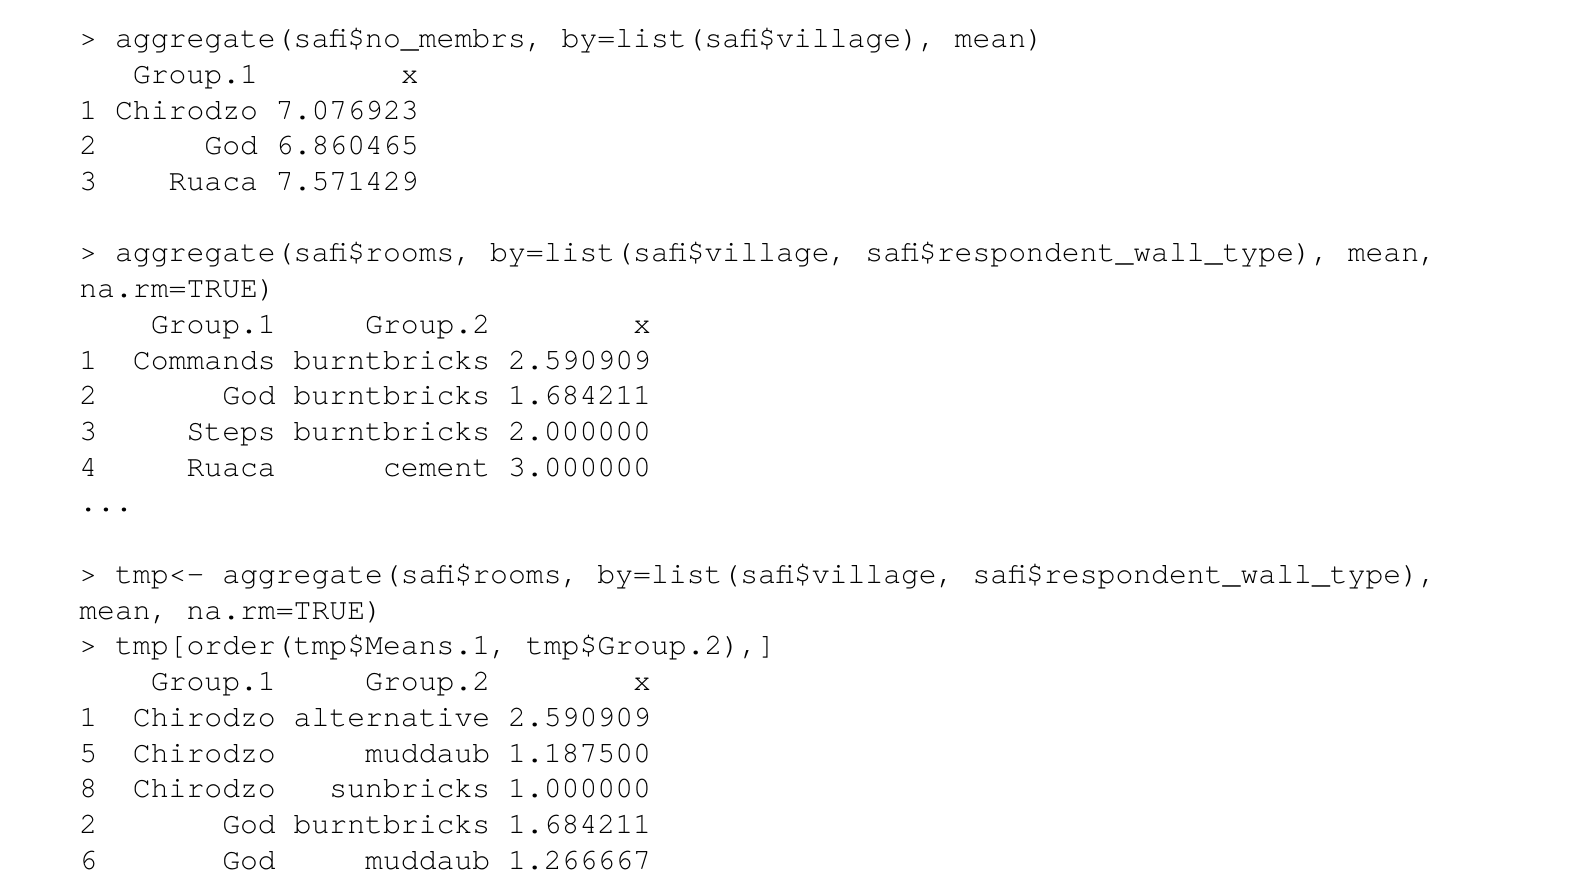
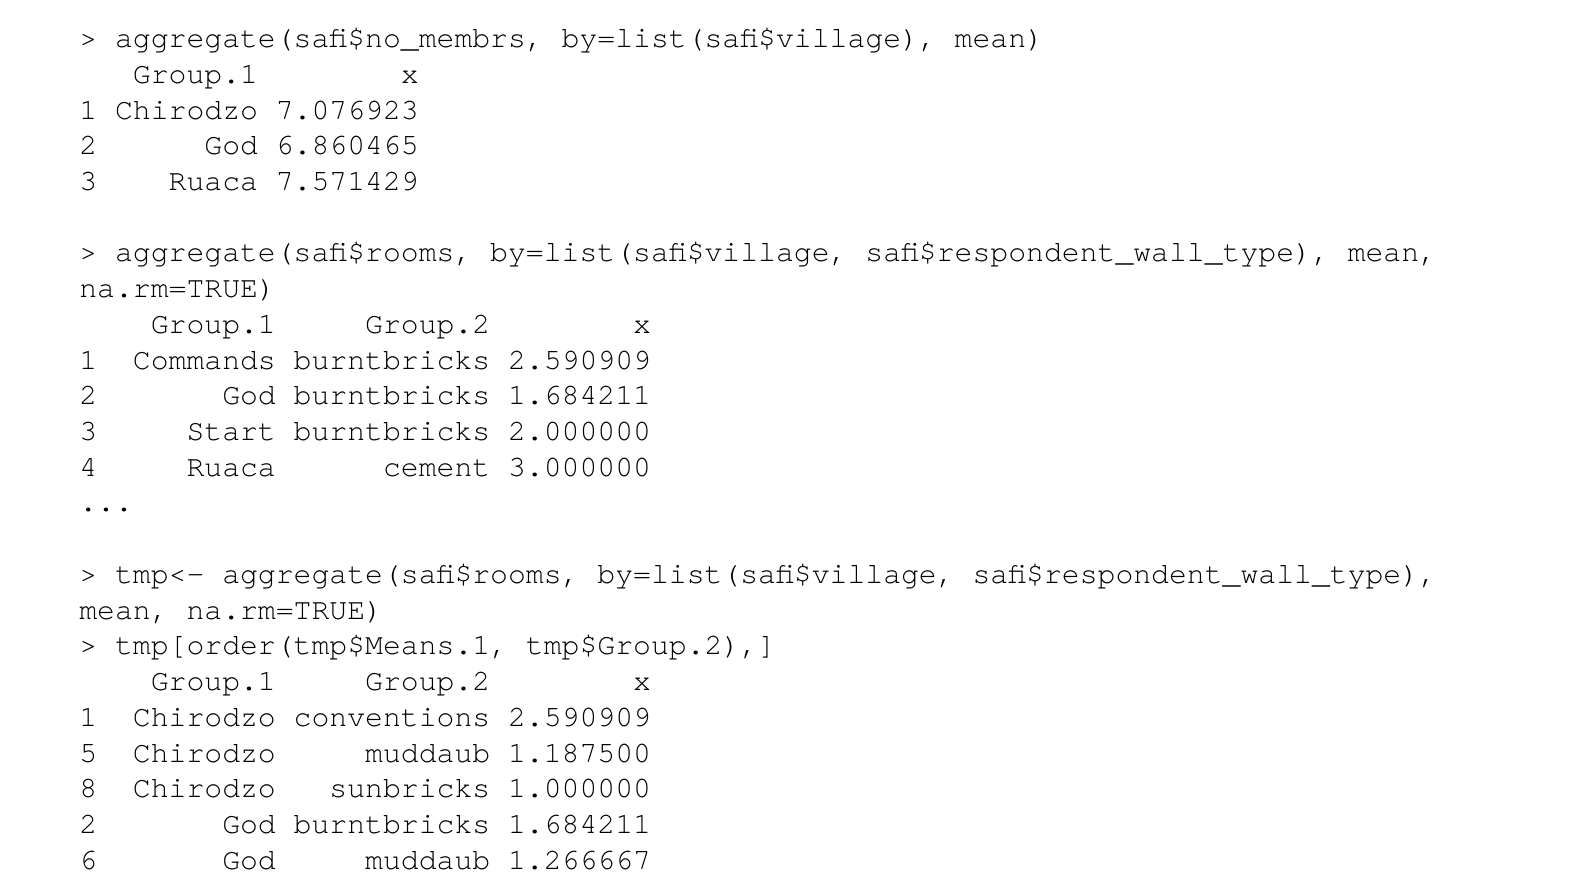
Steps: Steps -> Start (231, 431)
alternative: alternative -> conventions (392, 717)
